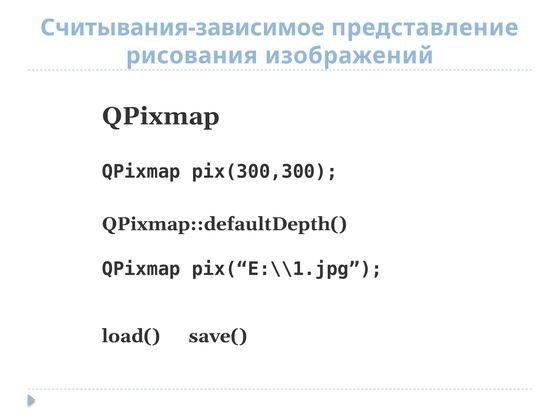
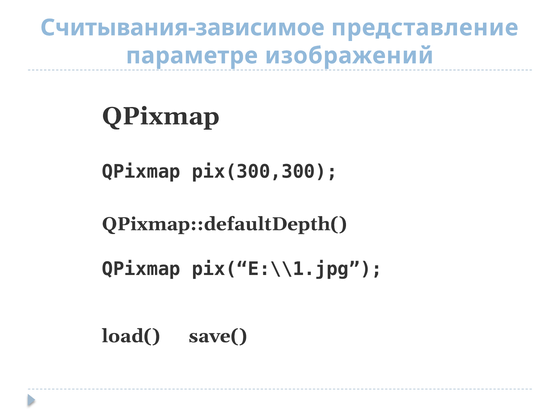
рисования: рисования -> параметре (192, 56)
